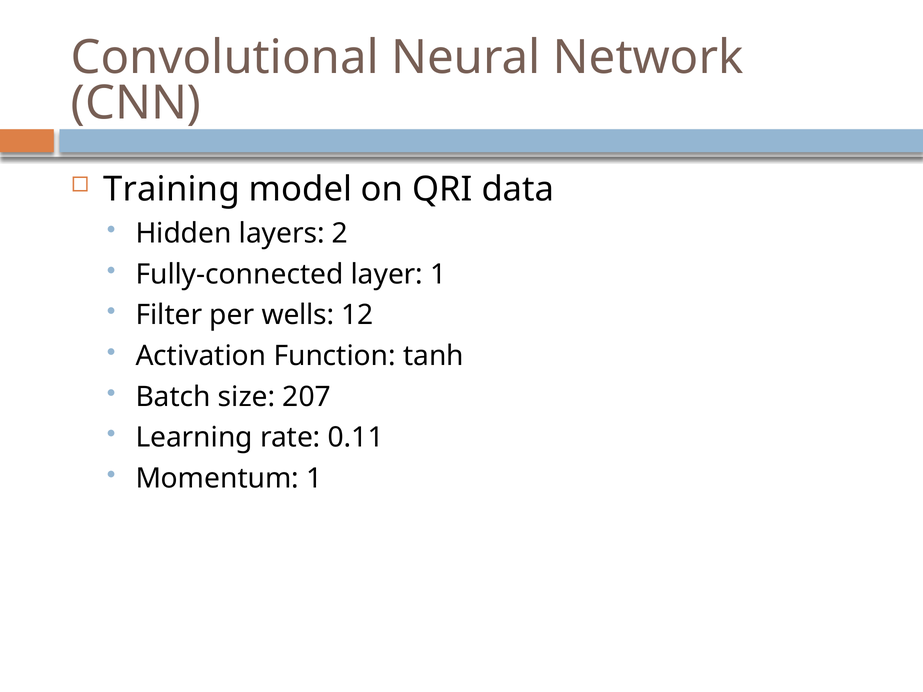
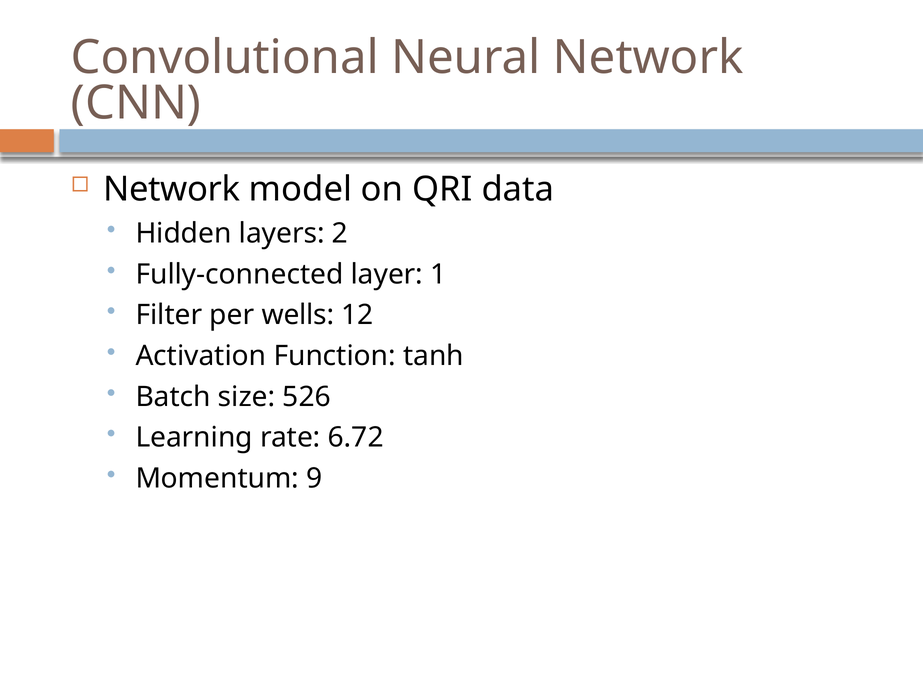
Training: Training -> Network (172, 189)
207: 207 -> 526 (307, 397)
0.11: 0.11 -> 6.72 (356, 438)
Momentum 1: 1 -> 9 (314, 479)
